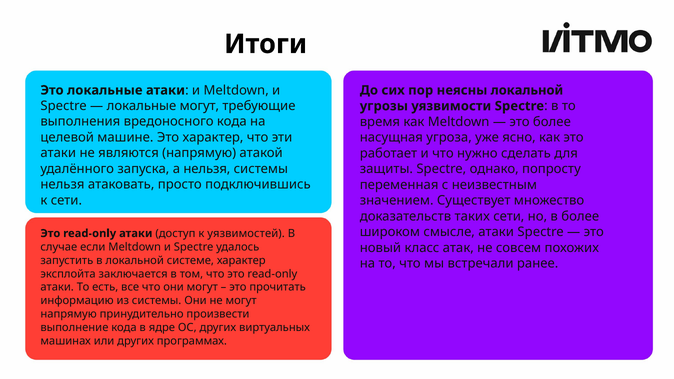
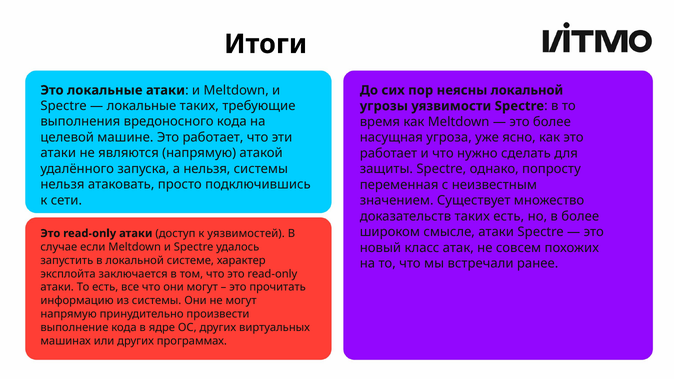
локальные могут: могут -> таких (199, 106)
машине Это характер: характер -> работает (213, 137)
таких сети: сети -> есть (509, 216)
